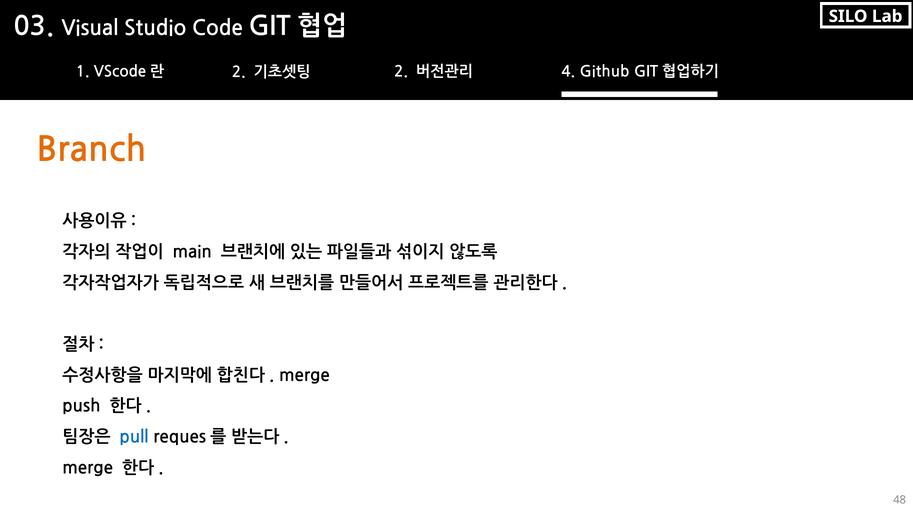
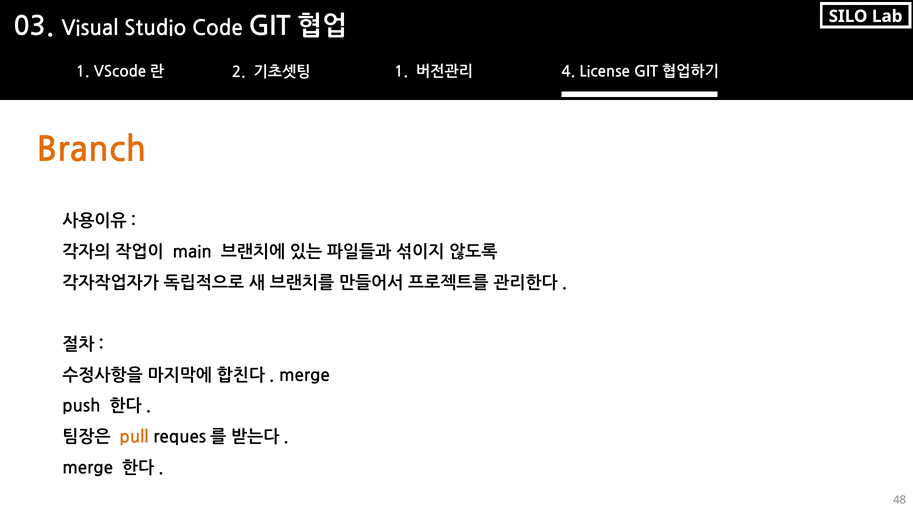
Github: Github -> License (605, 72)
2: 2 -> 1 (401, 72)
pull colour: blue -> orange (134, 437)
